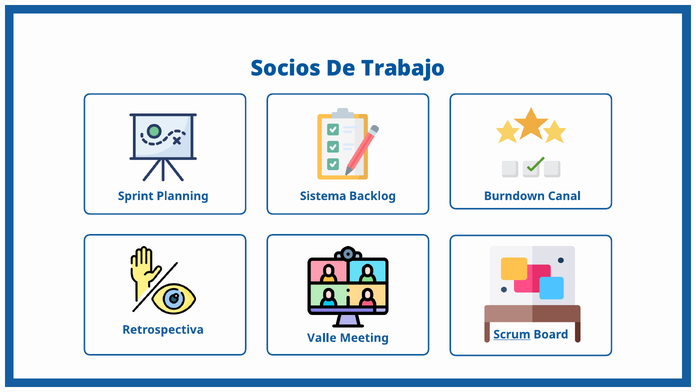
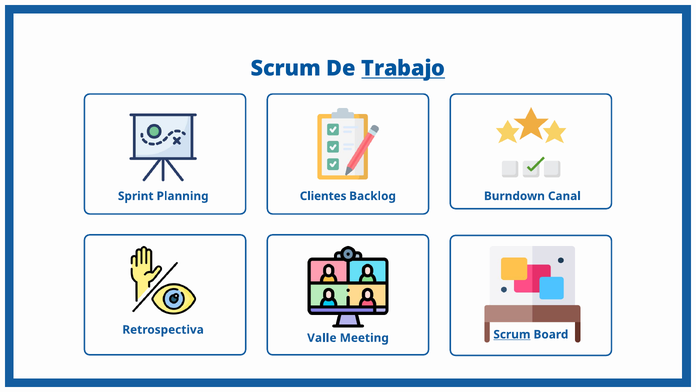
Socios: Socios -> Scrum (286, 69)
Trabajo underline: none -> present (403, 69)
Sistema: Sistema -> Clientes (323, 196)
